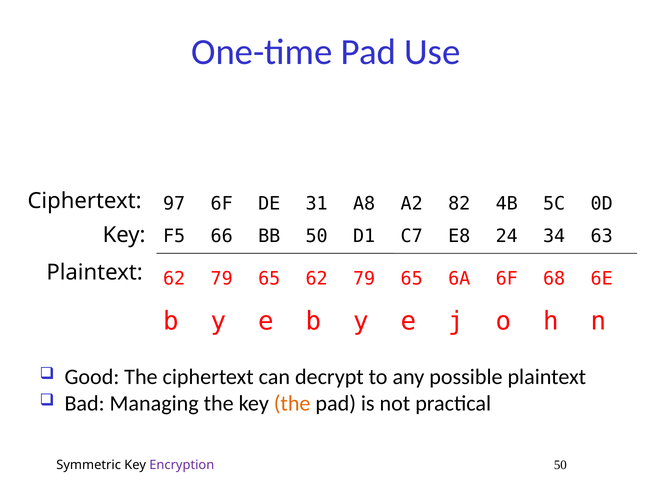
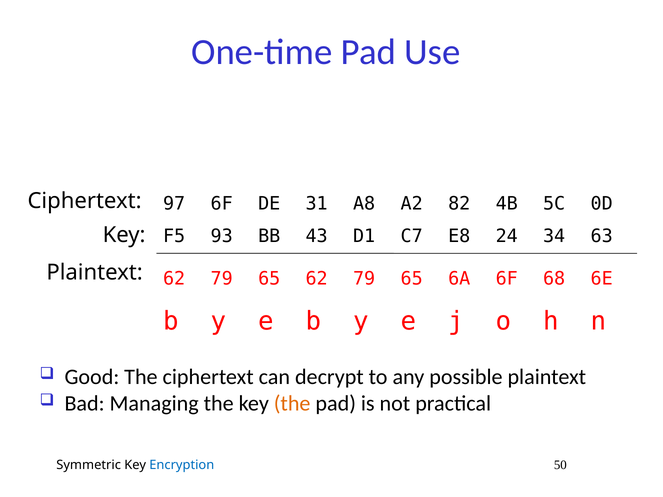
66: 66 -> 93 (222, 236)
BB 50: 50 -> 43 (317, 236)
Encryption colour: purple -> blue (182, 465)
